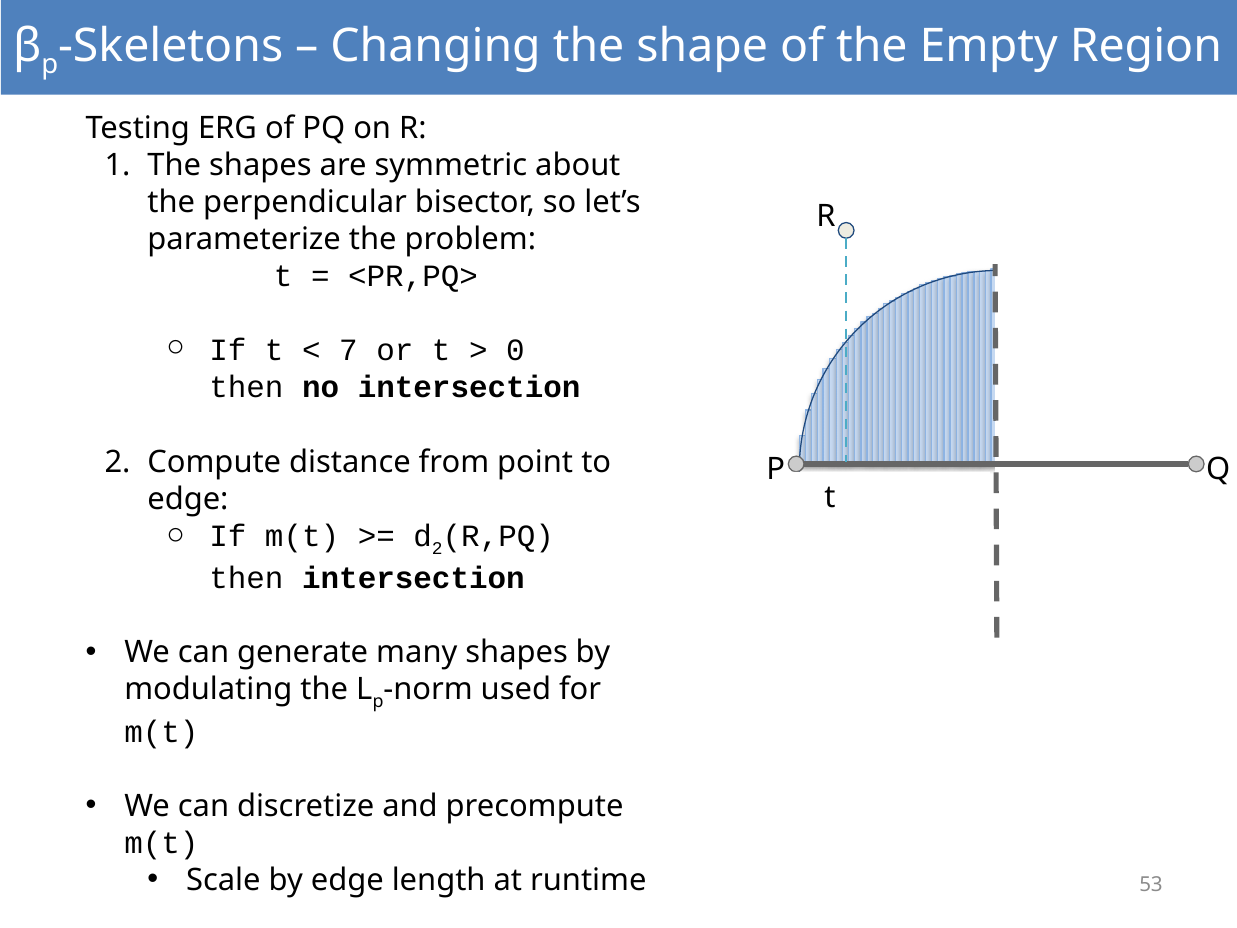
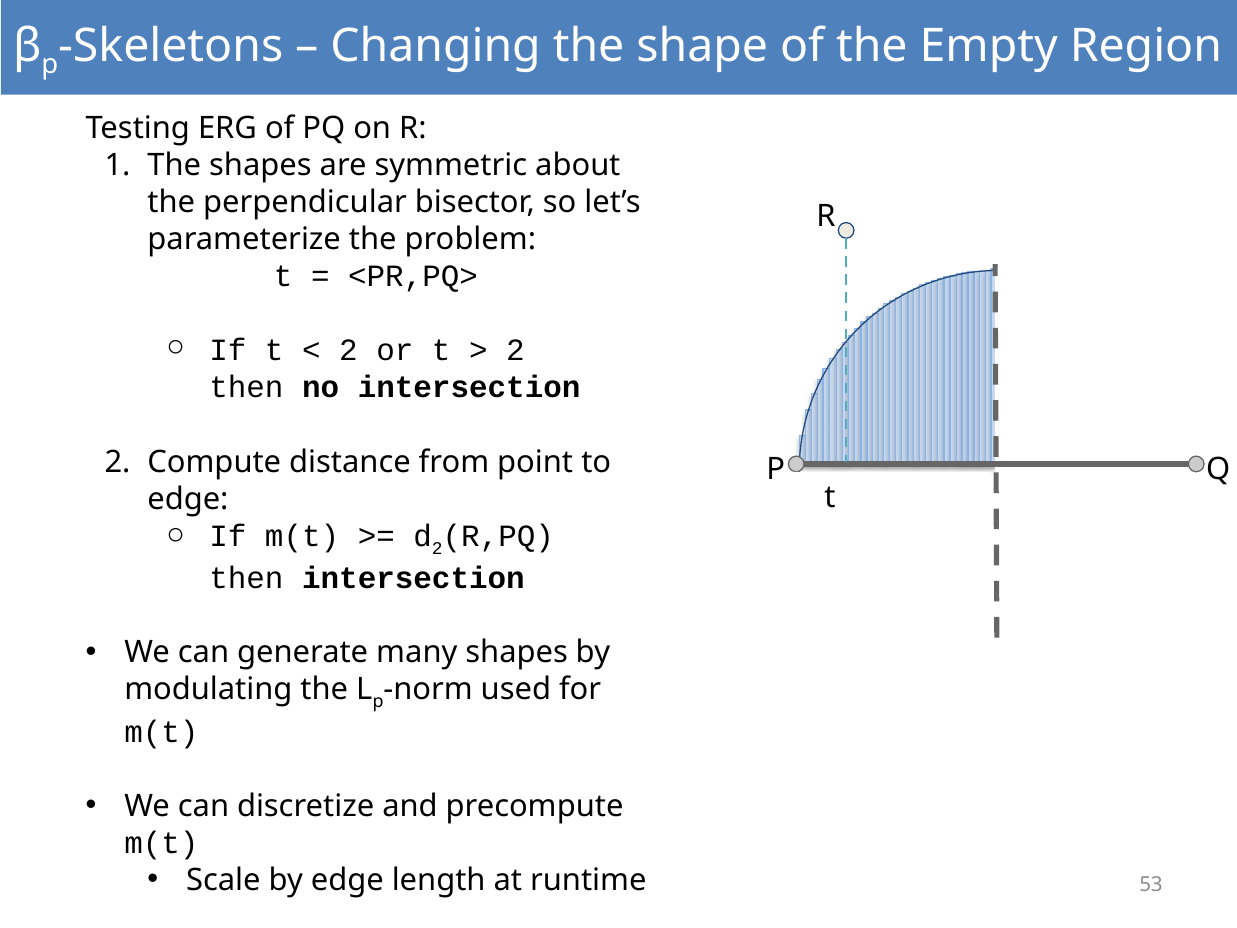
7: 7 -> 2 (348, 351)
0: 0 -> 2 (515, 351)
